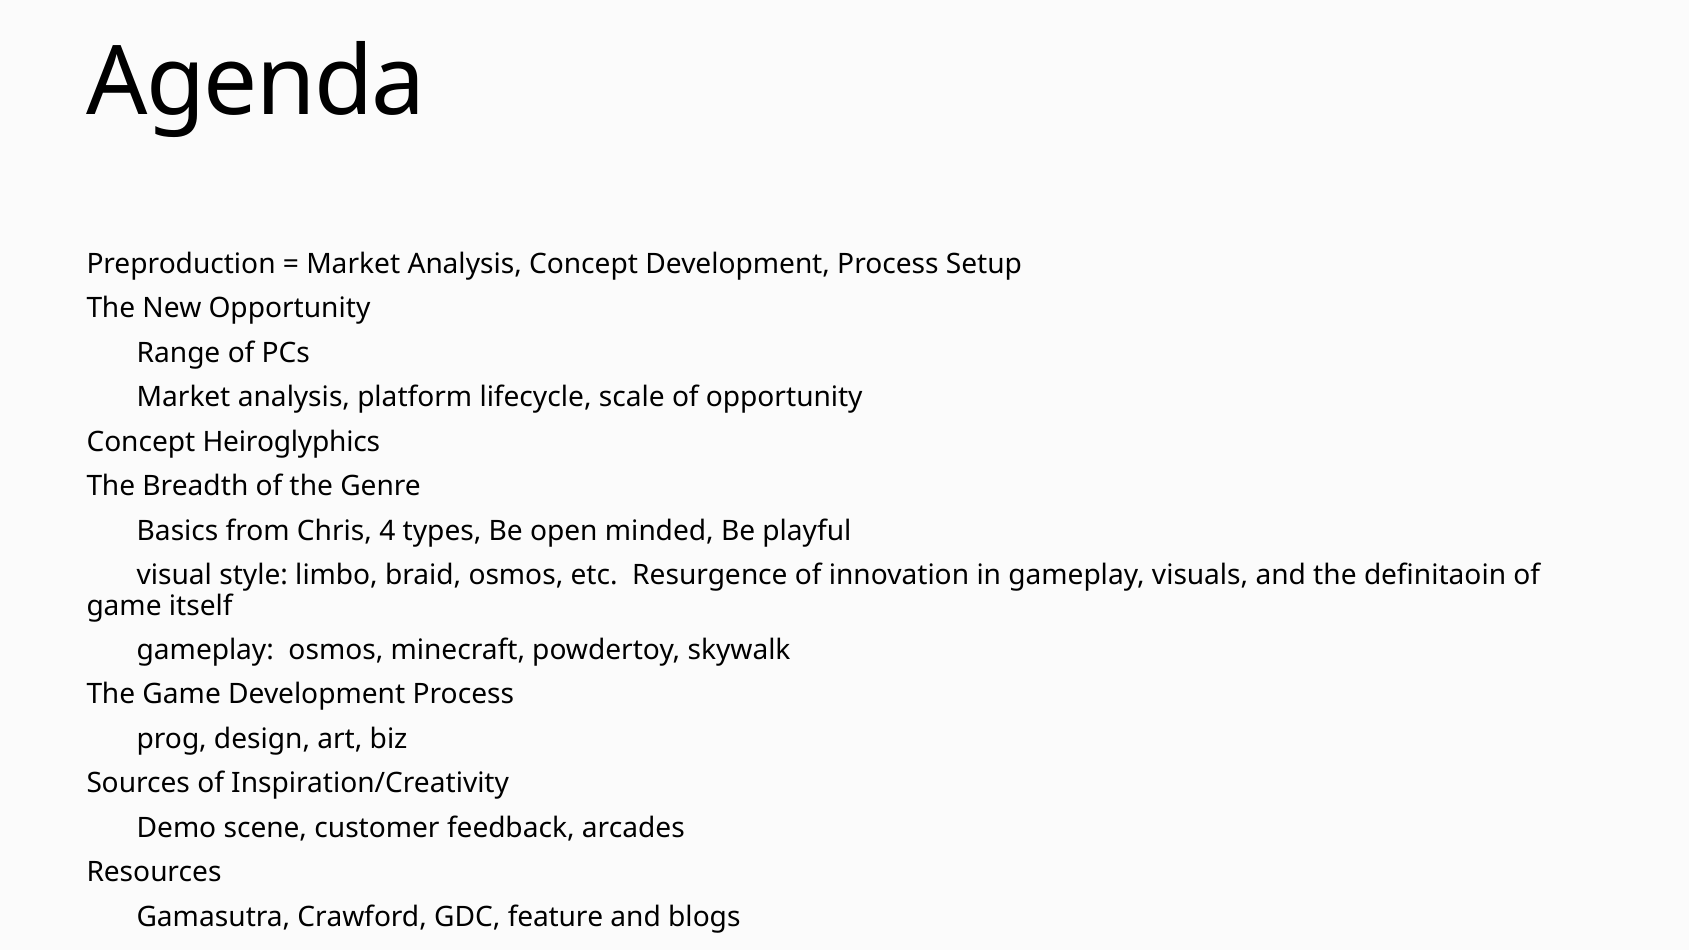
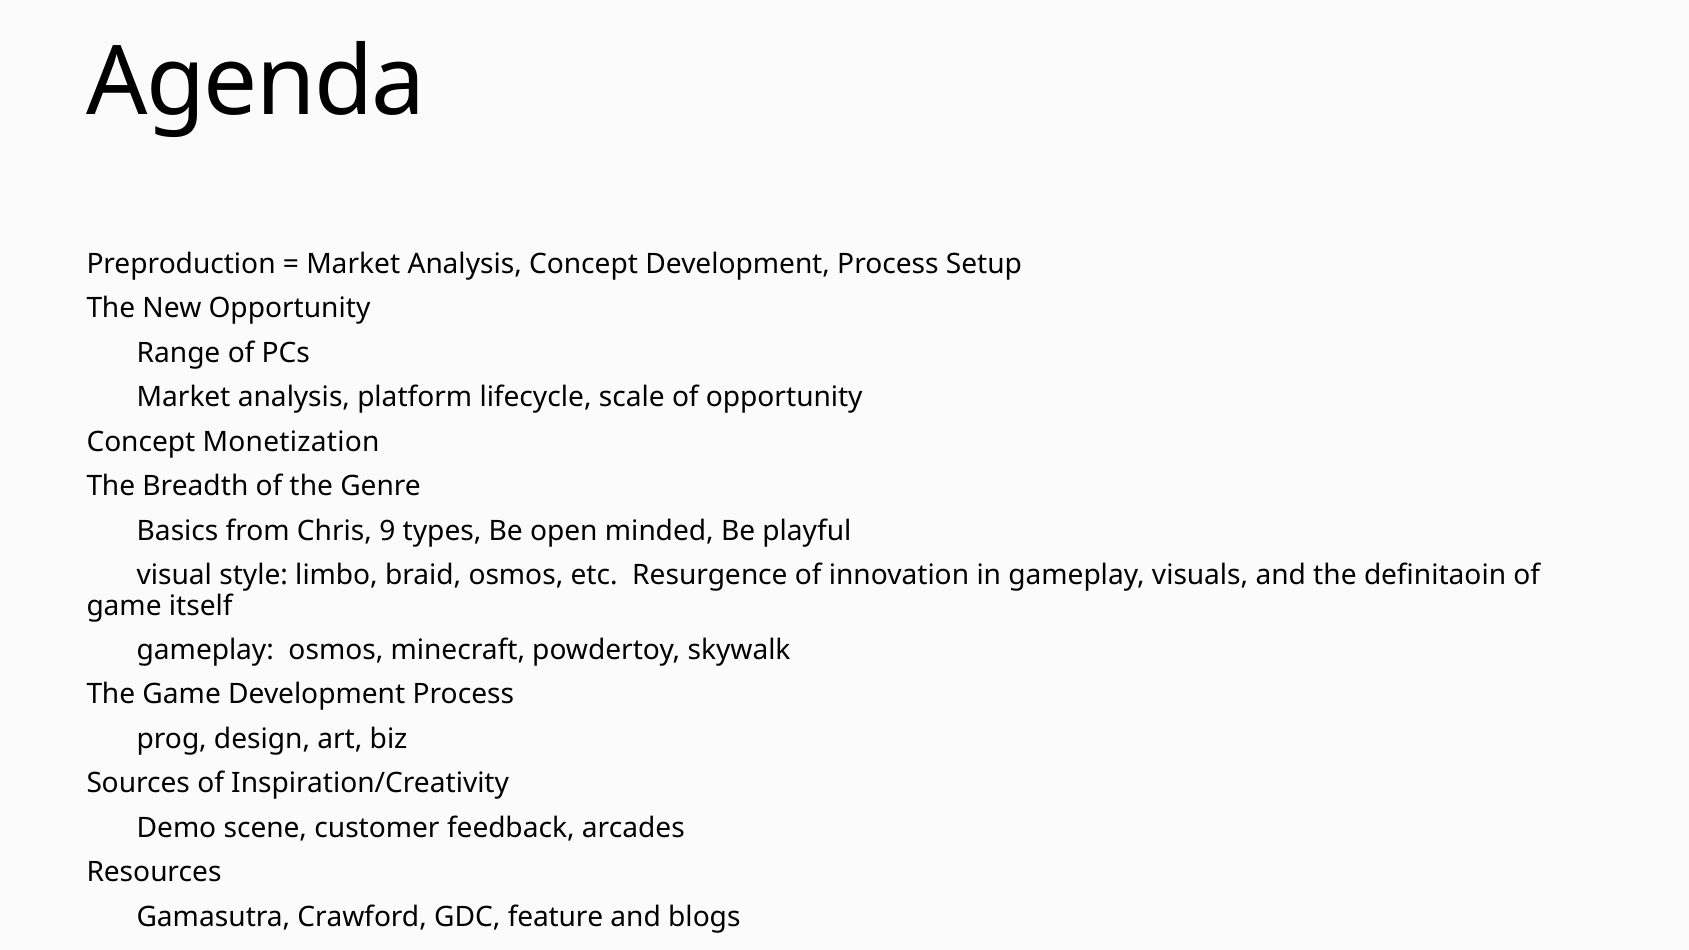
Heiroglyphics: Heiroglyphics -> Monetization (291, 442)
4: 4 -> 9 (387, 531)
